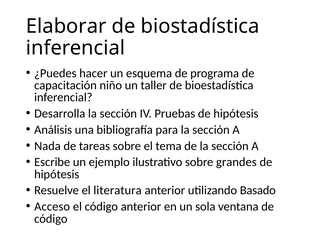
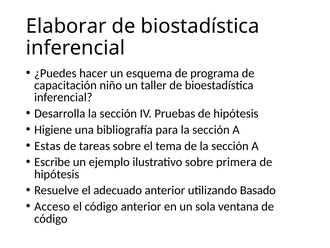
Análisis: Análisis -> Higiene (53, 129)
Nada: Nada -> Estas (47, 146)
grandes: grandes -> primera (236, 162)
literatura: literatura -> adecuado (118, 190)
